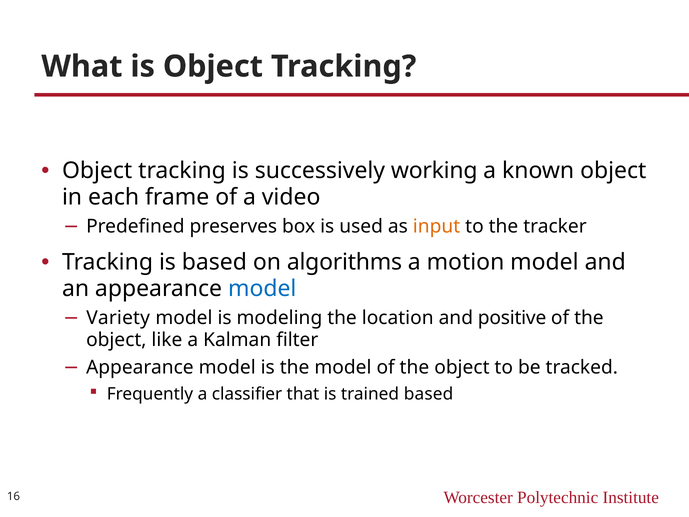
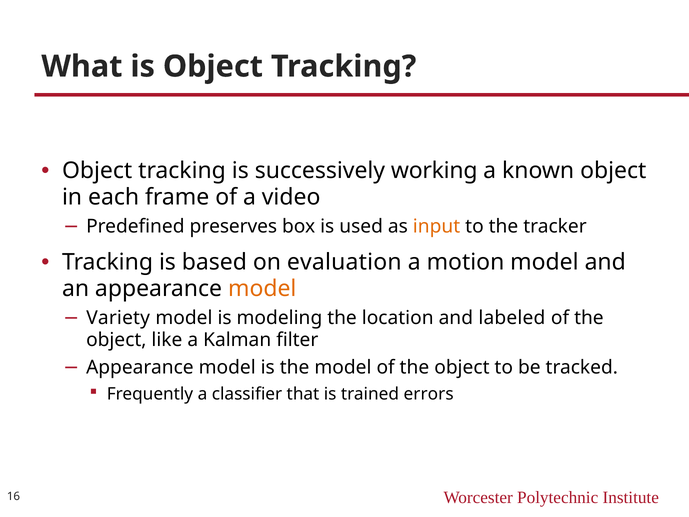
algorithms: algorithms -> evaluation (344, 262)
model colour: blue -> orange (262, 288)
positive: positive -> labeled (512, 318)
trained based: based -> errors (429, 394)
